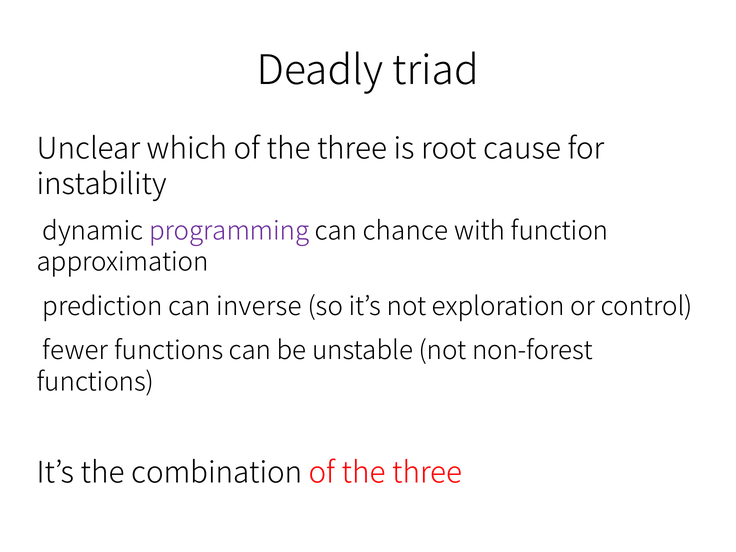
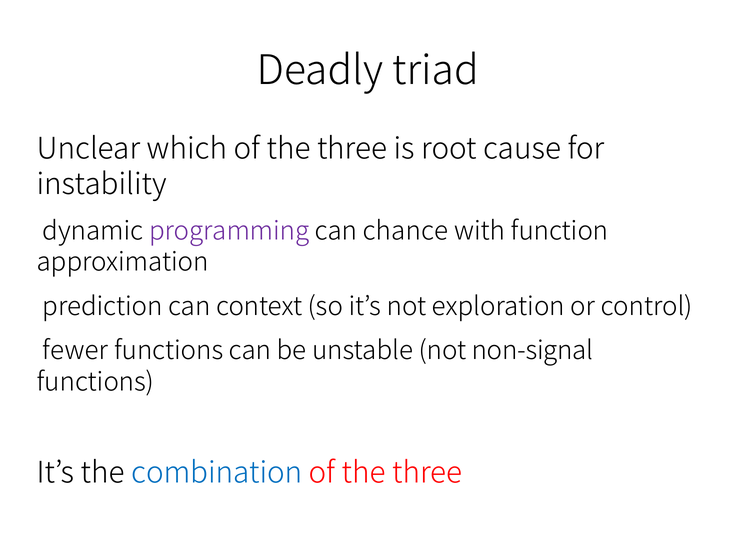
inverse: inverse -> context (259, 306)
non-forest: non-forest -> non-signal (533, 351)
combination colour: black -> blue (217, 473)
